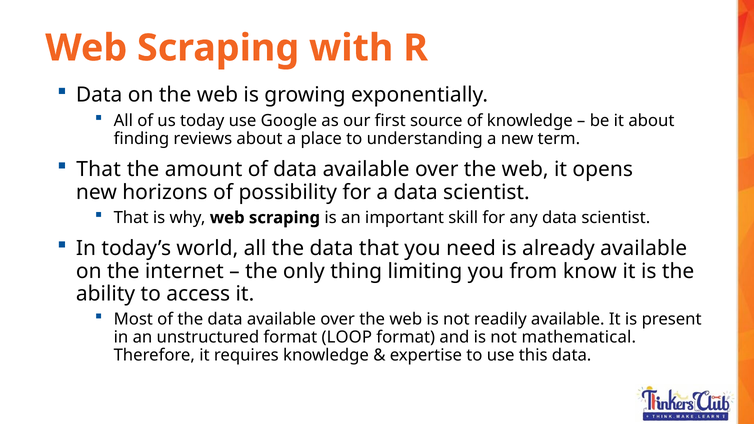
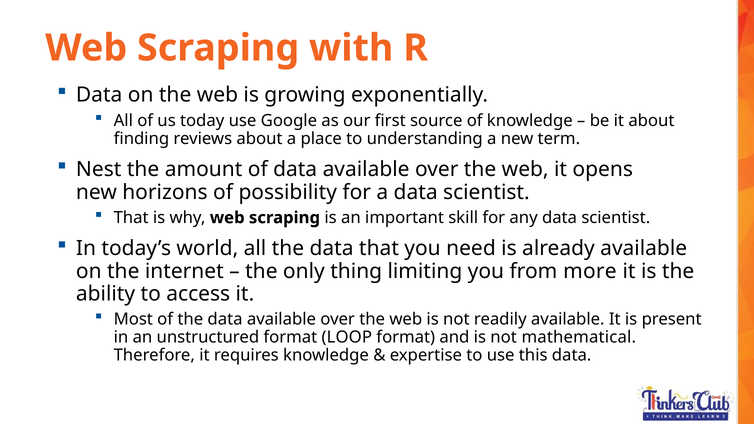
That: That -> Nest (99, 170)
know: know -> more (590, 271)
